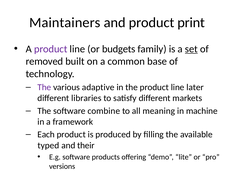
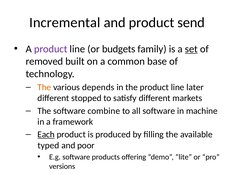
Maintainers: Maintainers -> Incremental (65, 23)
print: print -> send (191, 23)
The colour: purple -> orange (44, 87)
adaptive: adaptive -> depends (98, 87)
libraries: libraries -> stopped (86, 98)
all meaning: meaning -> software (159, 111)
Each underline: none -> present (46, 135)
their: their -> poor (86, 146)
